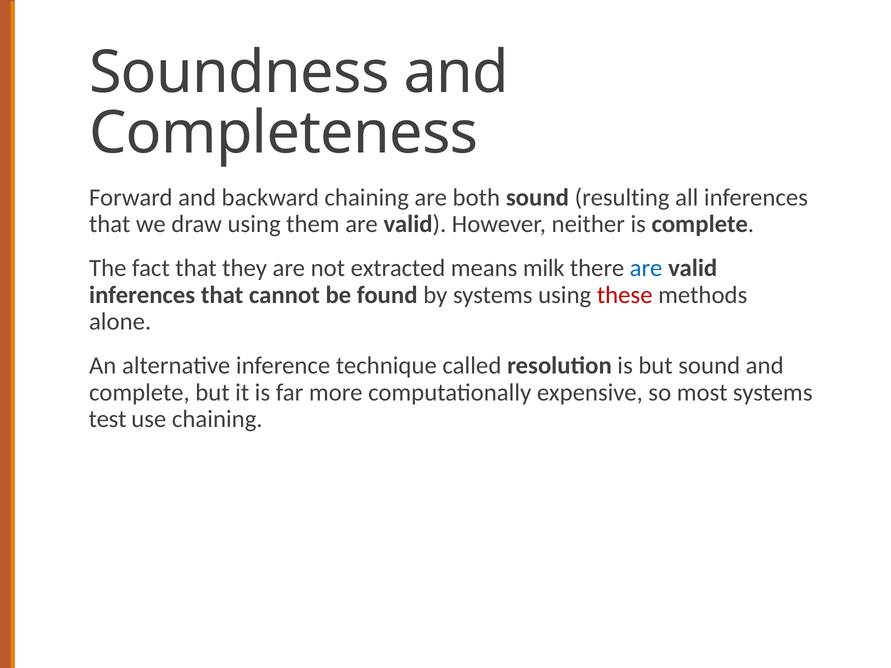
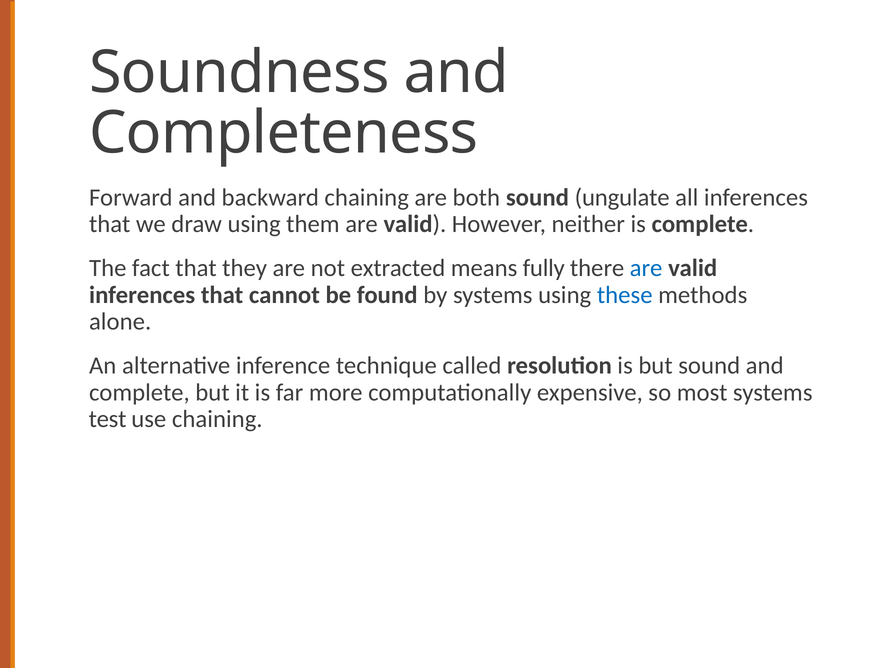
resulting: resulting -> ungulate (622, 198)
milk: milk -> fully (544, 268)
these colour: red -> blue (625, 295)
